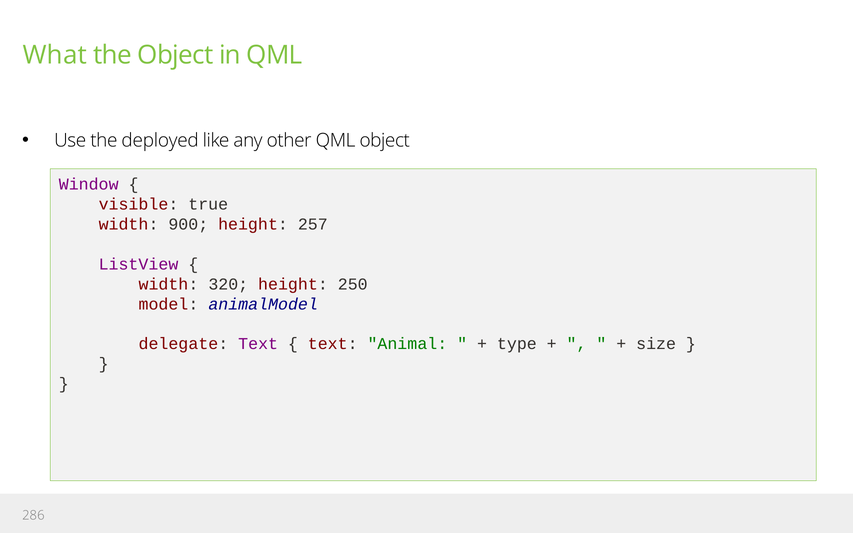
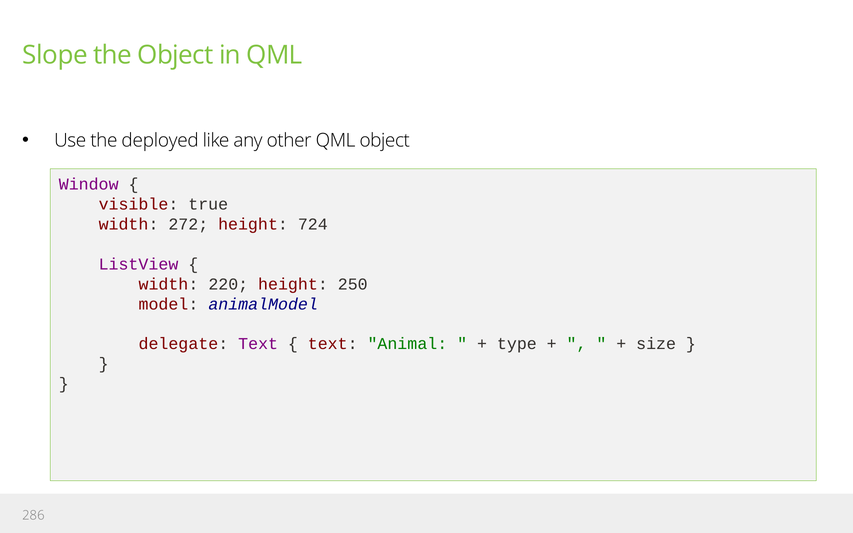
What: What -> Slope (55, 55)
900: 900 -> 272 (188, 224)
257: 257 -> 724 (313, 224)
320: 320 -> 220 (228, 284)
